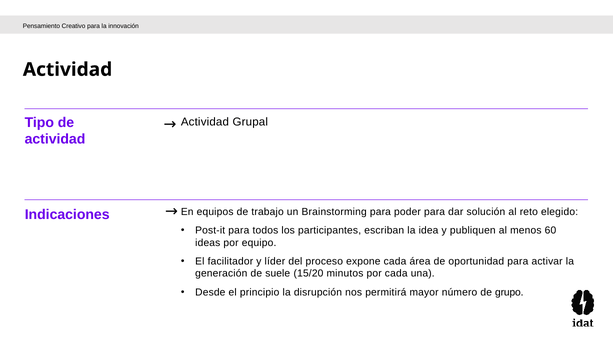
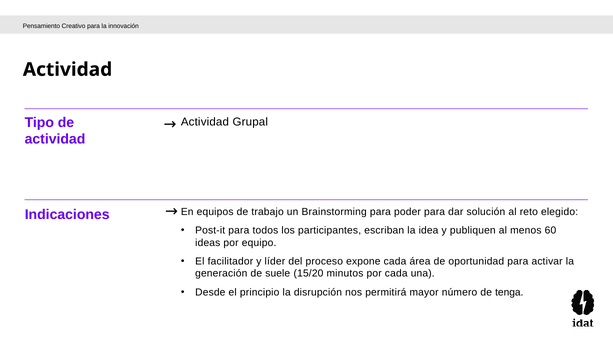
grupo: grupo -> tenga (509, 292)
